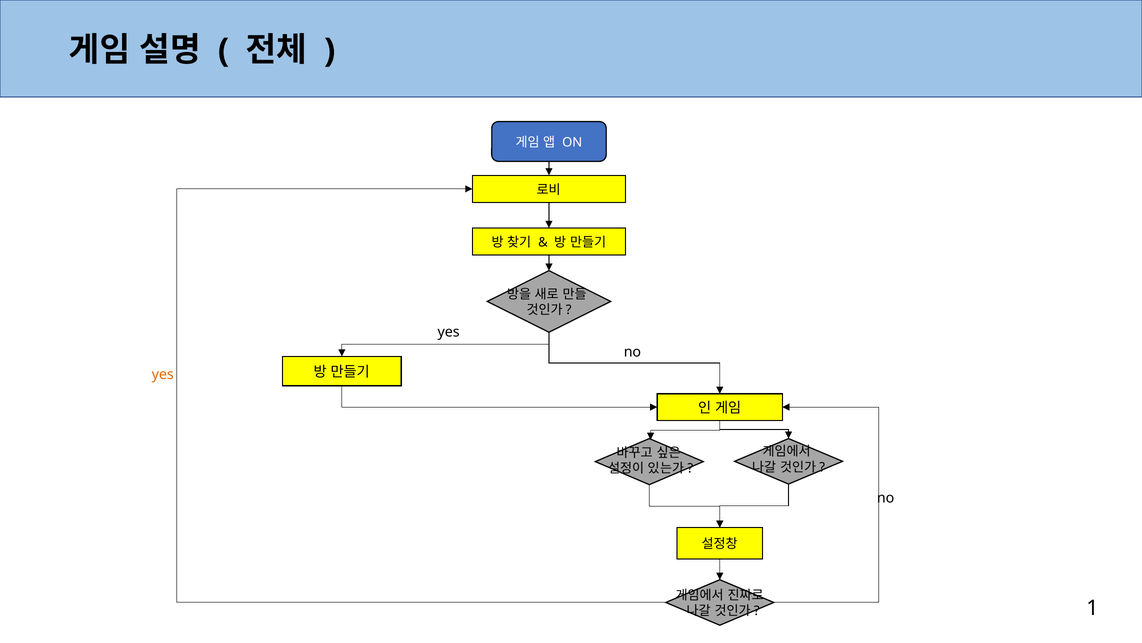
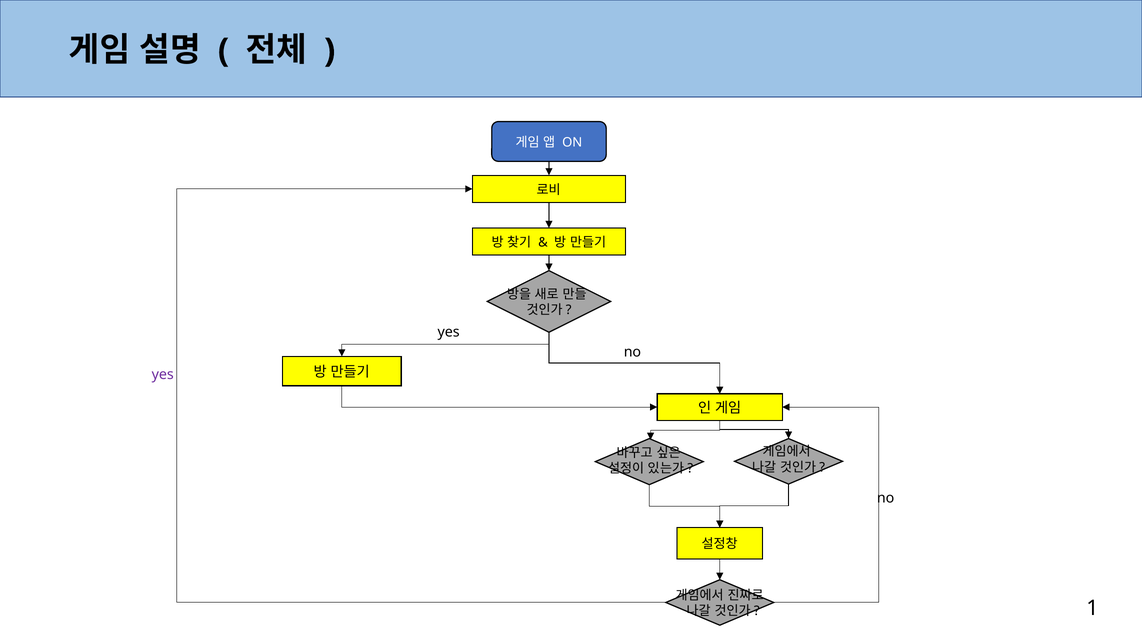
yes colour: orange -> purple (163, 374)
